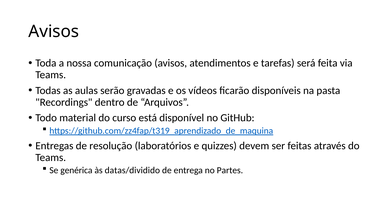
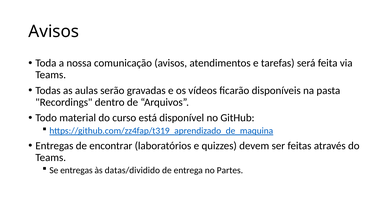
resolução: resolução -> encontrar (111, 146)
Se genérica: genérica -> entregas (76, 170)
